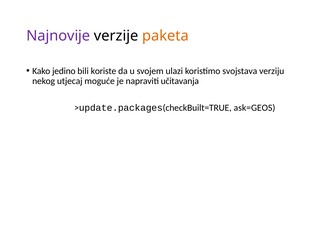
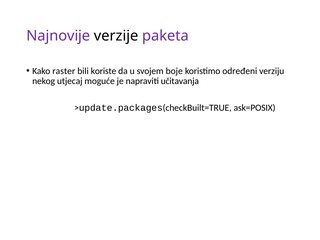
paketa colour: orange -> purple (166, 36)
jedino: jedino -> raster (64, 71)
ulazi: ulazi -> boje (174, 71)
svojstava: svojstava -> određeni (240, 71)
ask=GEOS: ask=GEOS -> ask=POSIX (255, 108)
